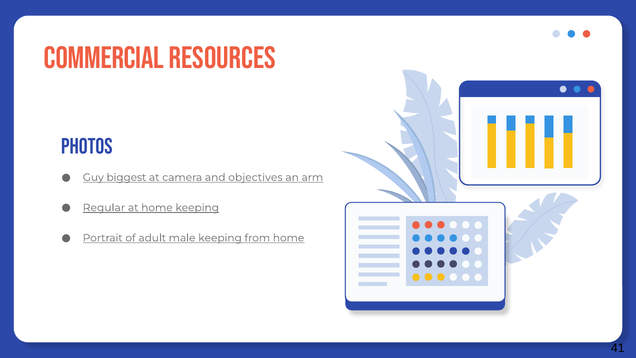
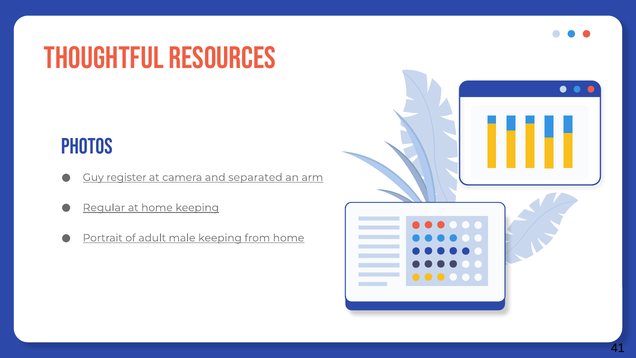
Commercial: Commercial -> Thoughtful (104, 58)
biggest: biggest -> register (126, 177)
objectives: objectives -> separated (255, 177)
